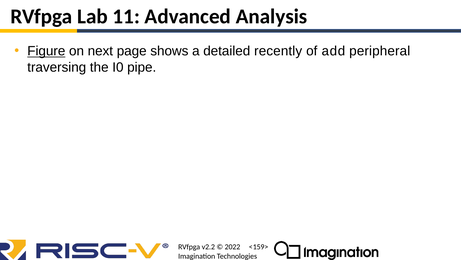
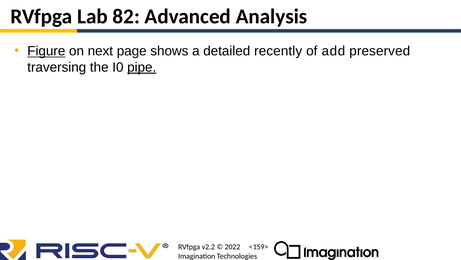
11: 11 -> 82 (126, 16)
peripheral: peripheral -> preserved (380, 51)
pipe underline: none -> present (142, 67)
